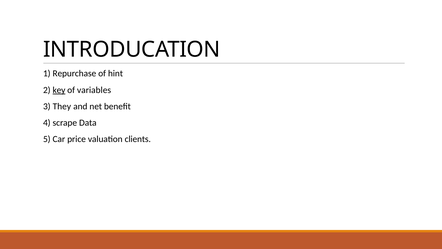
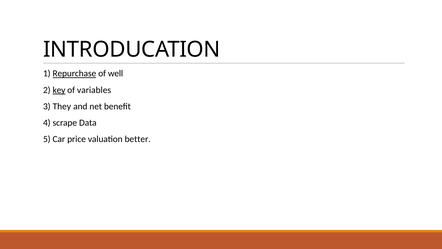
Repurchase underline: none -> present (74, 73)
hint: hint -> well (116, 73)
clients: clients -> better (138, 139)
